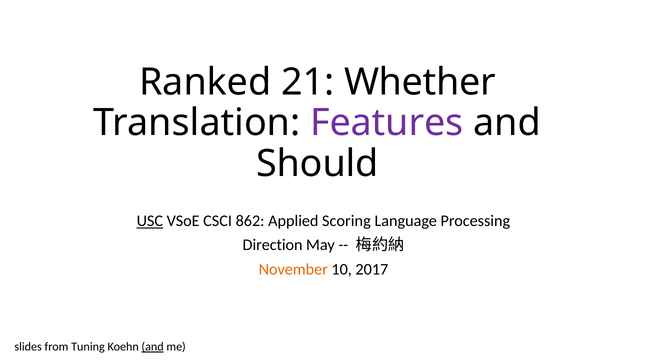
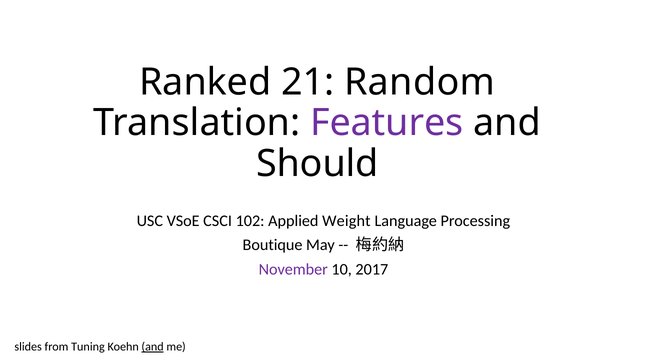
Whether: Whether -> Random (420, 82)
USC underline: present -> none (150, 221)
862: 862 -> 102 (250, 221)
Scoring: Scoring -> Weight (346, 221)
Direction: Direction -> Boutique (273, 245)
November colour: orange -> purple (293, 269)
